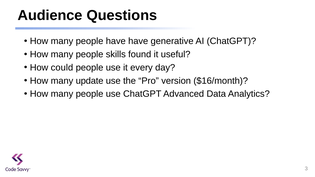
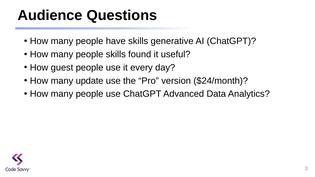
have have: have -> skills (138, 41)
could: could -> guest (62, 68)
$16/month: $16/month -> $24/month (221, 81)
